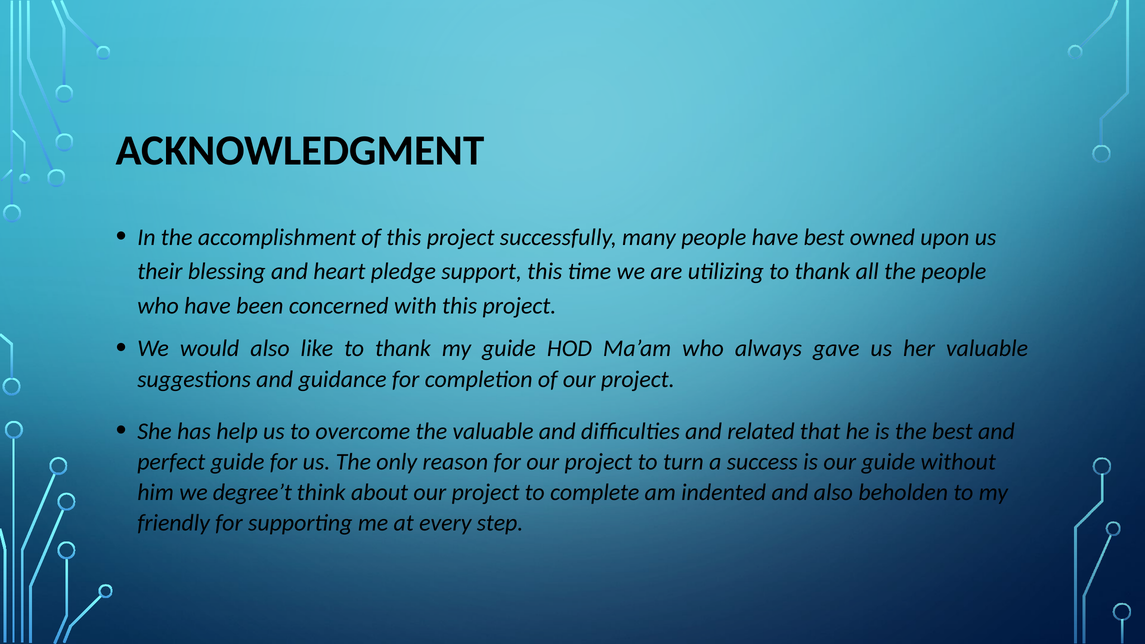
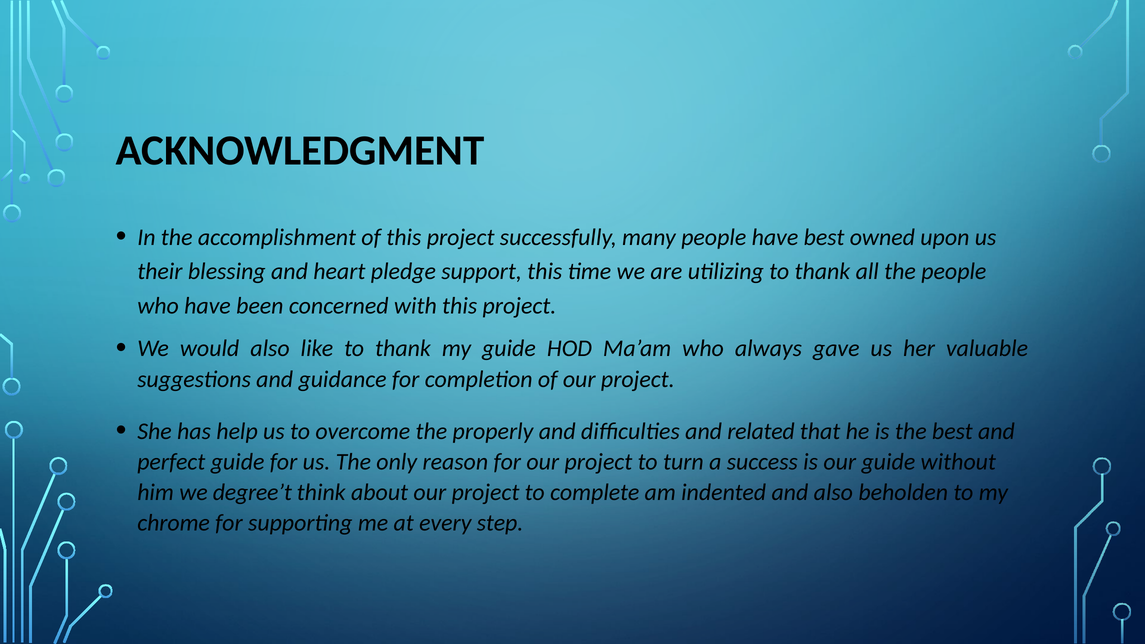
the valuable: valuable -> properly (493, 431)
friendly: friendly -> chrome (174, 523)
